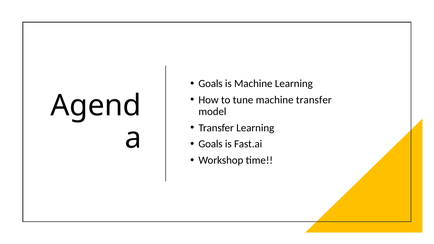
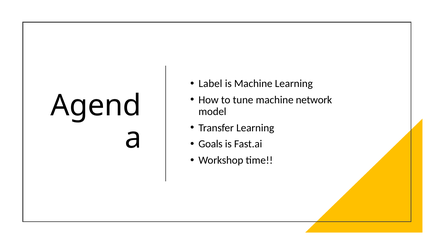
Goals: Goals -> Label (210, 84)
machine transfer: transfer -> network (314, 100)
